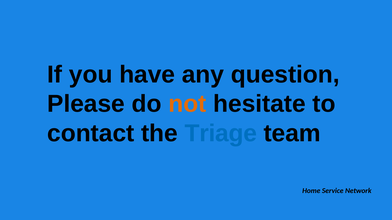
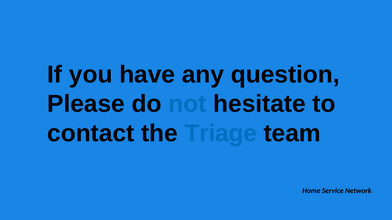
not colour: orange -> blue (187, 104)
